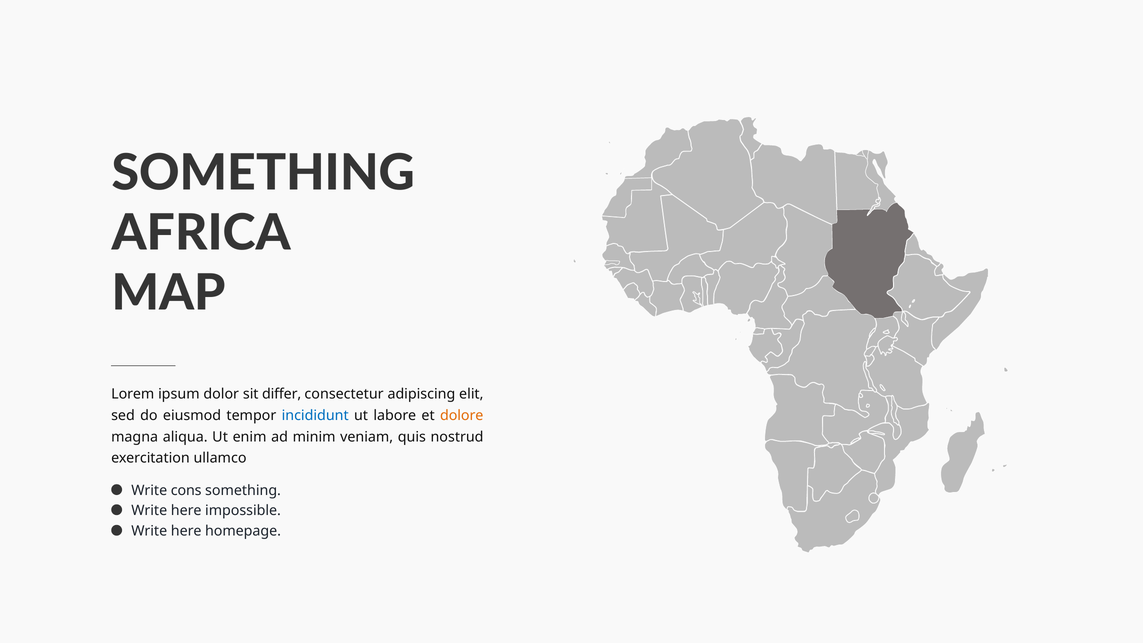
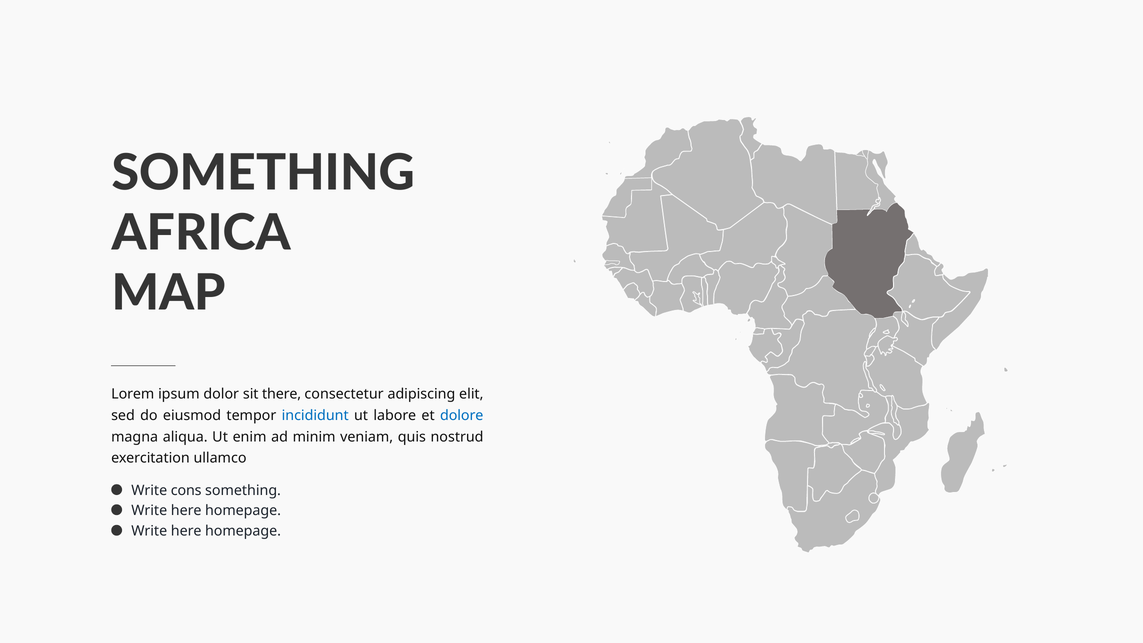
differ: differ -> there (282, 394)
dolore colour: orange -> blue (462, 415)
impossible: impossible -> homepage (243, 511)
